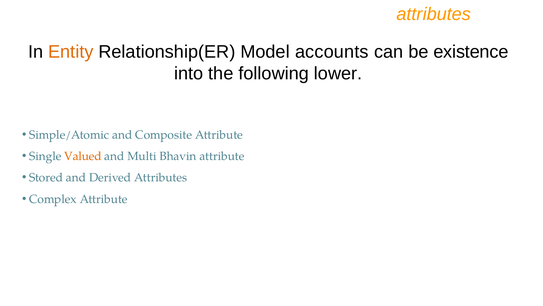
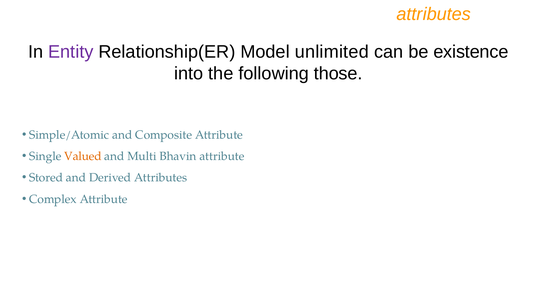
Entity colour: orange -> purple (71, 52)
accounts: accounts -> unlimited (332, 52)
lower: lower -> those (338, 73)
